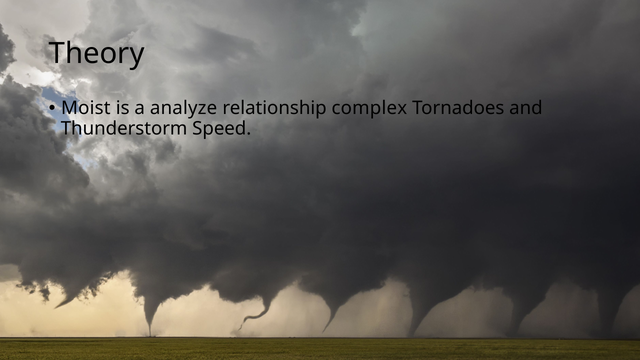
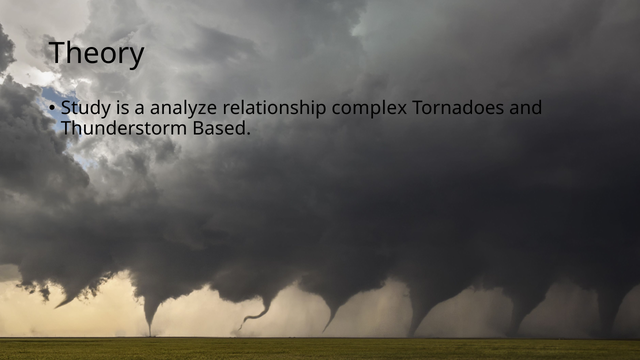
Moist: Moist -> Study (86, 108)
Speed: Speed -> Based (222, 128)
